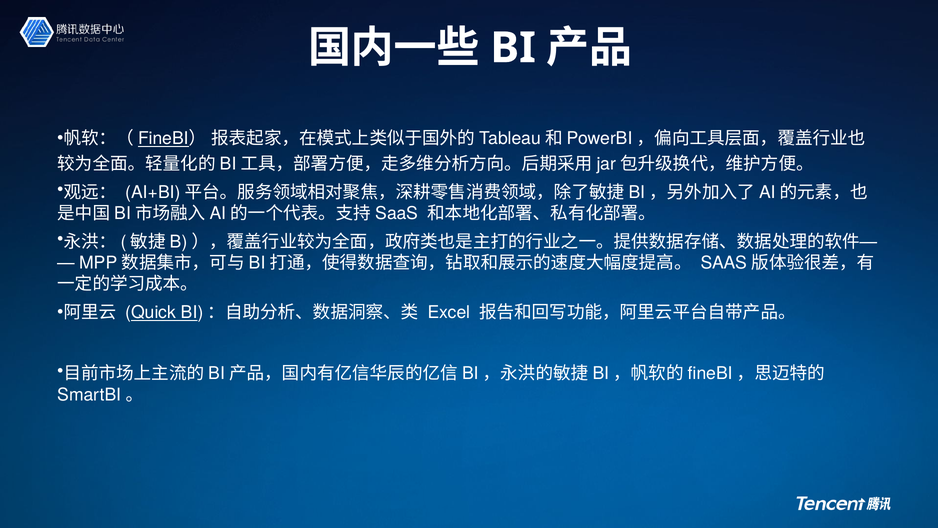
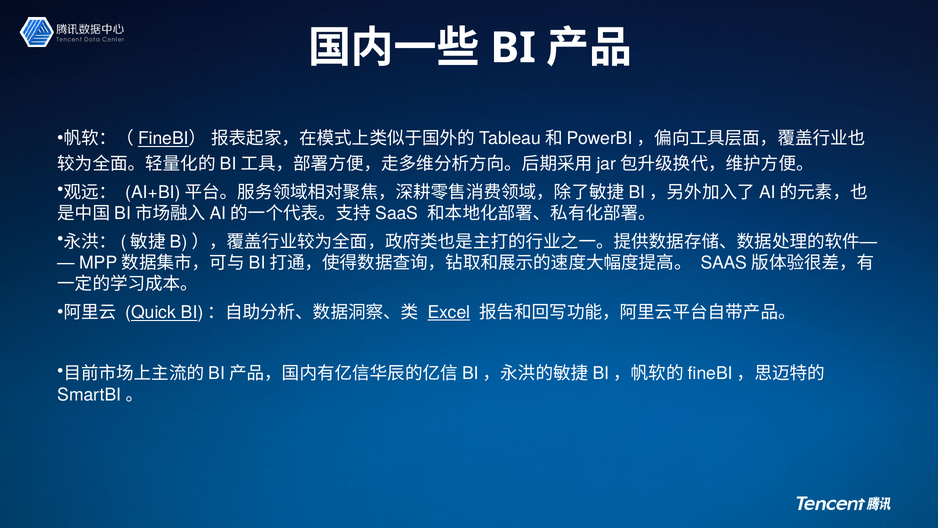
Excel underline: none -> present (449, 312)
